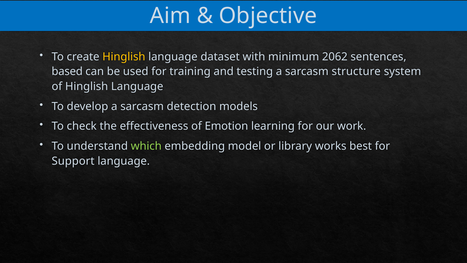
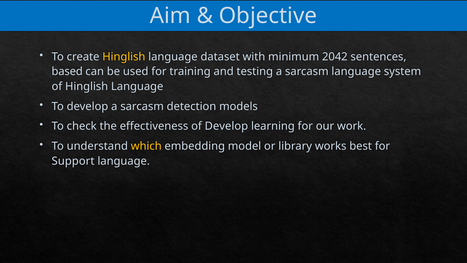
2062: 2062 -> 2042 (335, 57)
sarcasm structure: structure -> language (356, 72)
of Emotion: Emotion -> Develop (226, 126)
which colour: light green -> yellow (146, 146)
